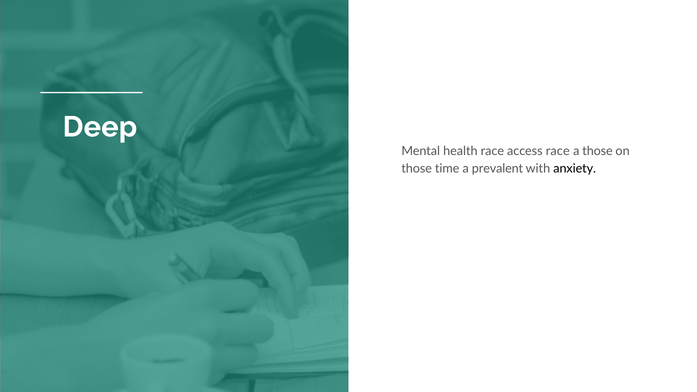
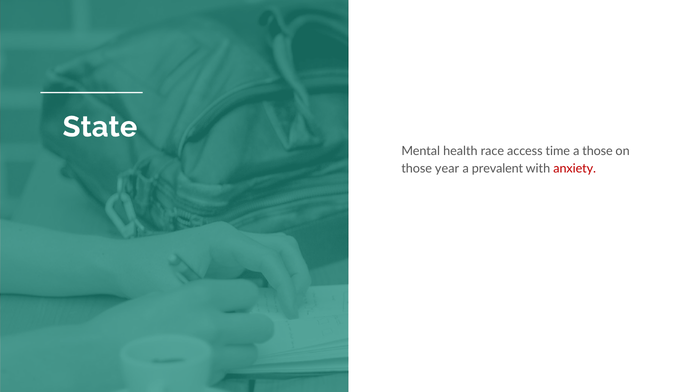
Deep: Deep -> State (100, 127)
access race: race -> time (558, 151)
time: time -> year (447, 169)
anxiety colour: black -> red (575, 169)
